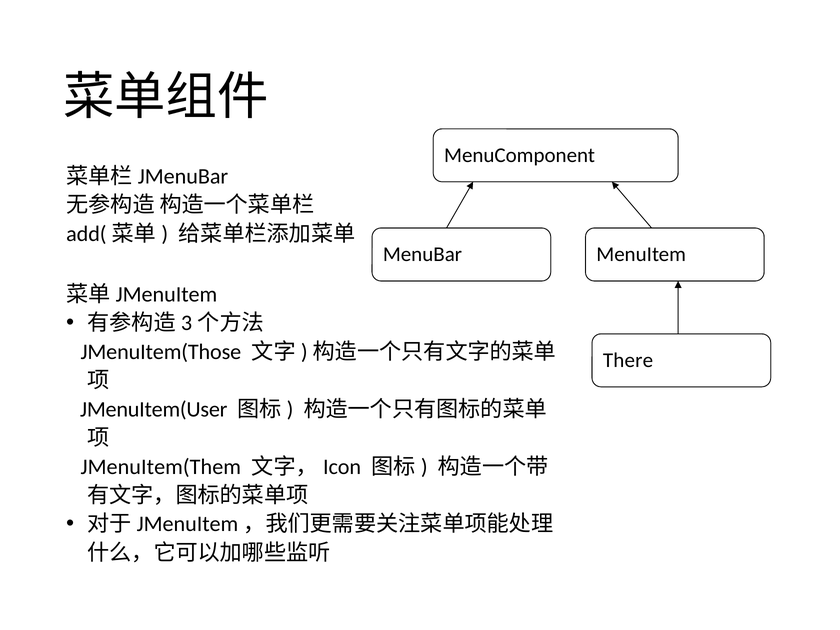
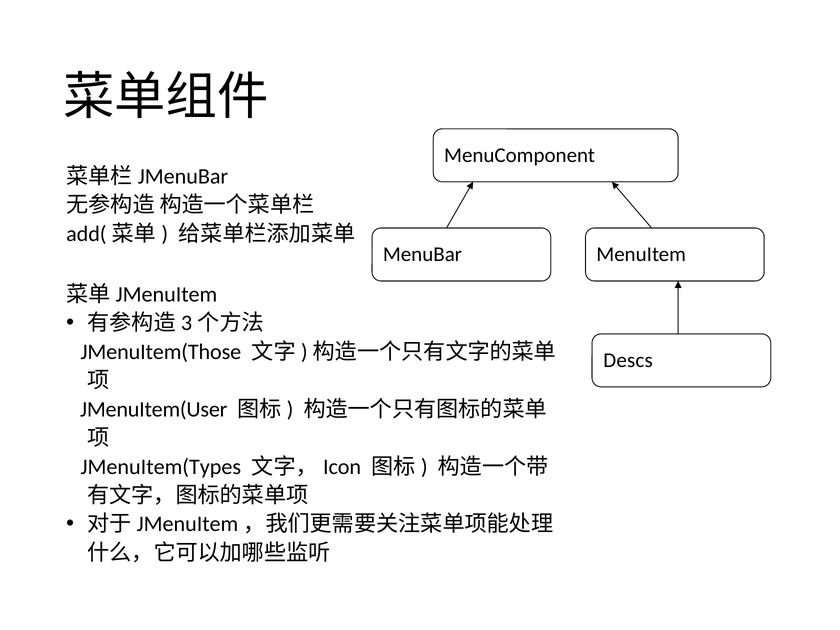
There: There -> Descs (628, 360)
JMenuItem(Them: JMenuItem(Them -> JMenuItem(Types (161, 467)
